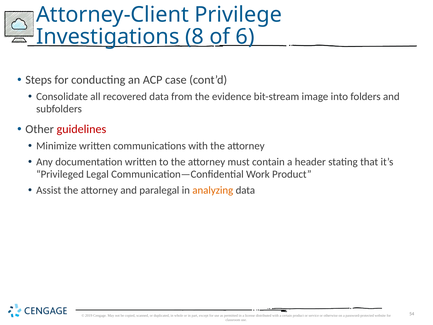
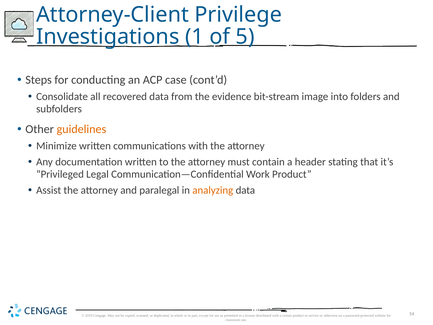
8: 8 -> 1 (194, 37)
6: 6 -> 5 (245, 37)
guidelines colour: red -> orange (81, 129)
